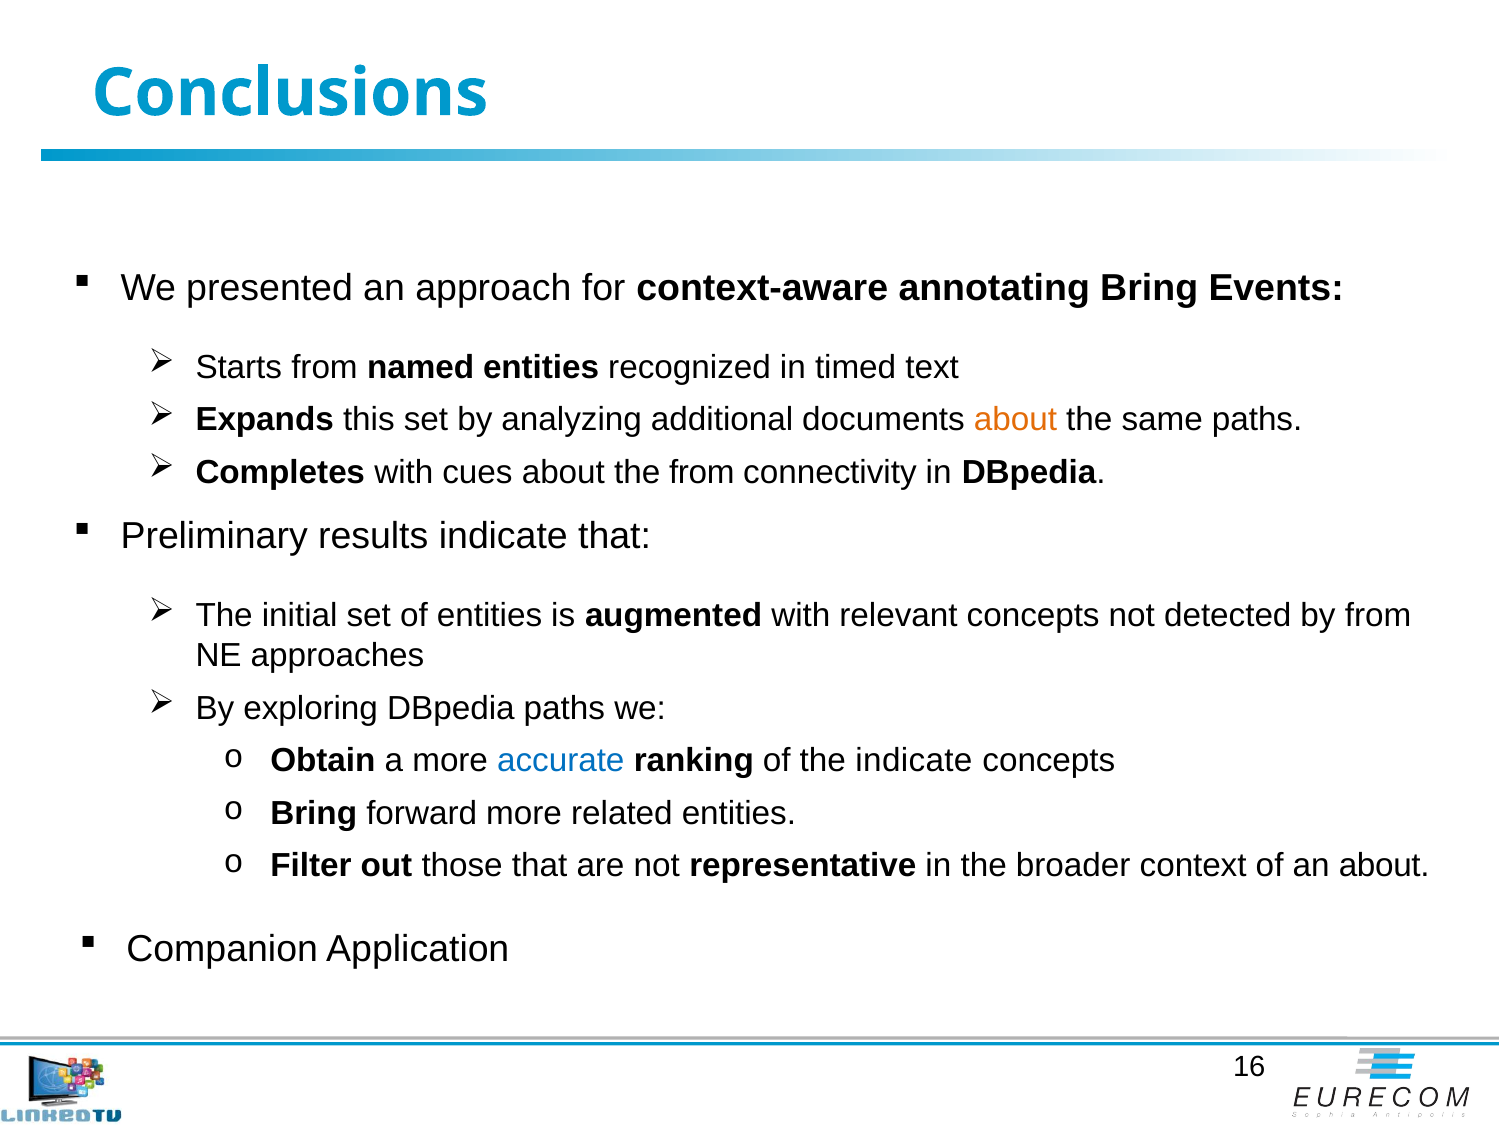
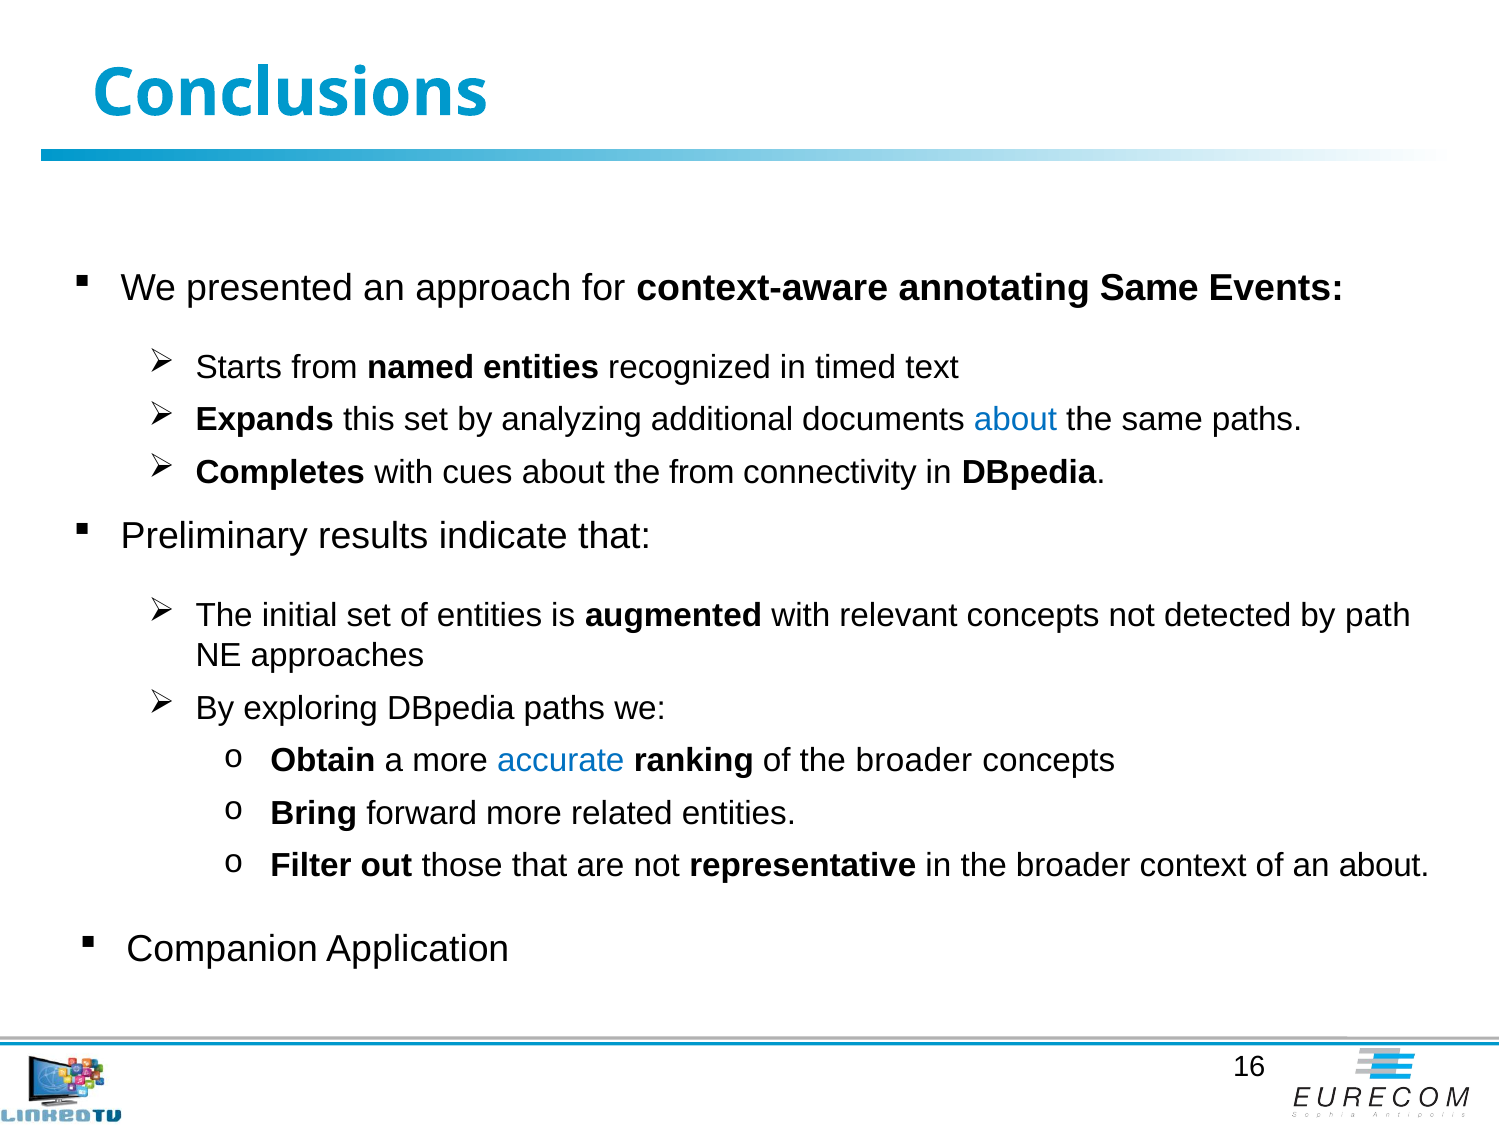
annotating Bring: Bring -> Same (1149, 288)
about colour: orange -> blue (1015, 420)
by from: from -> path (1378, 615)
of the indicate: indicate -> broader (914, 760)
